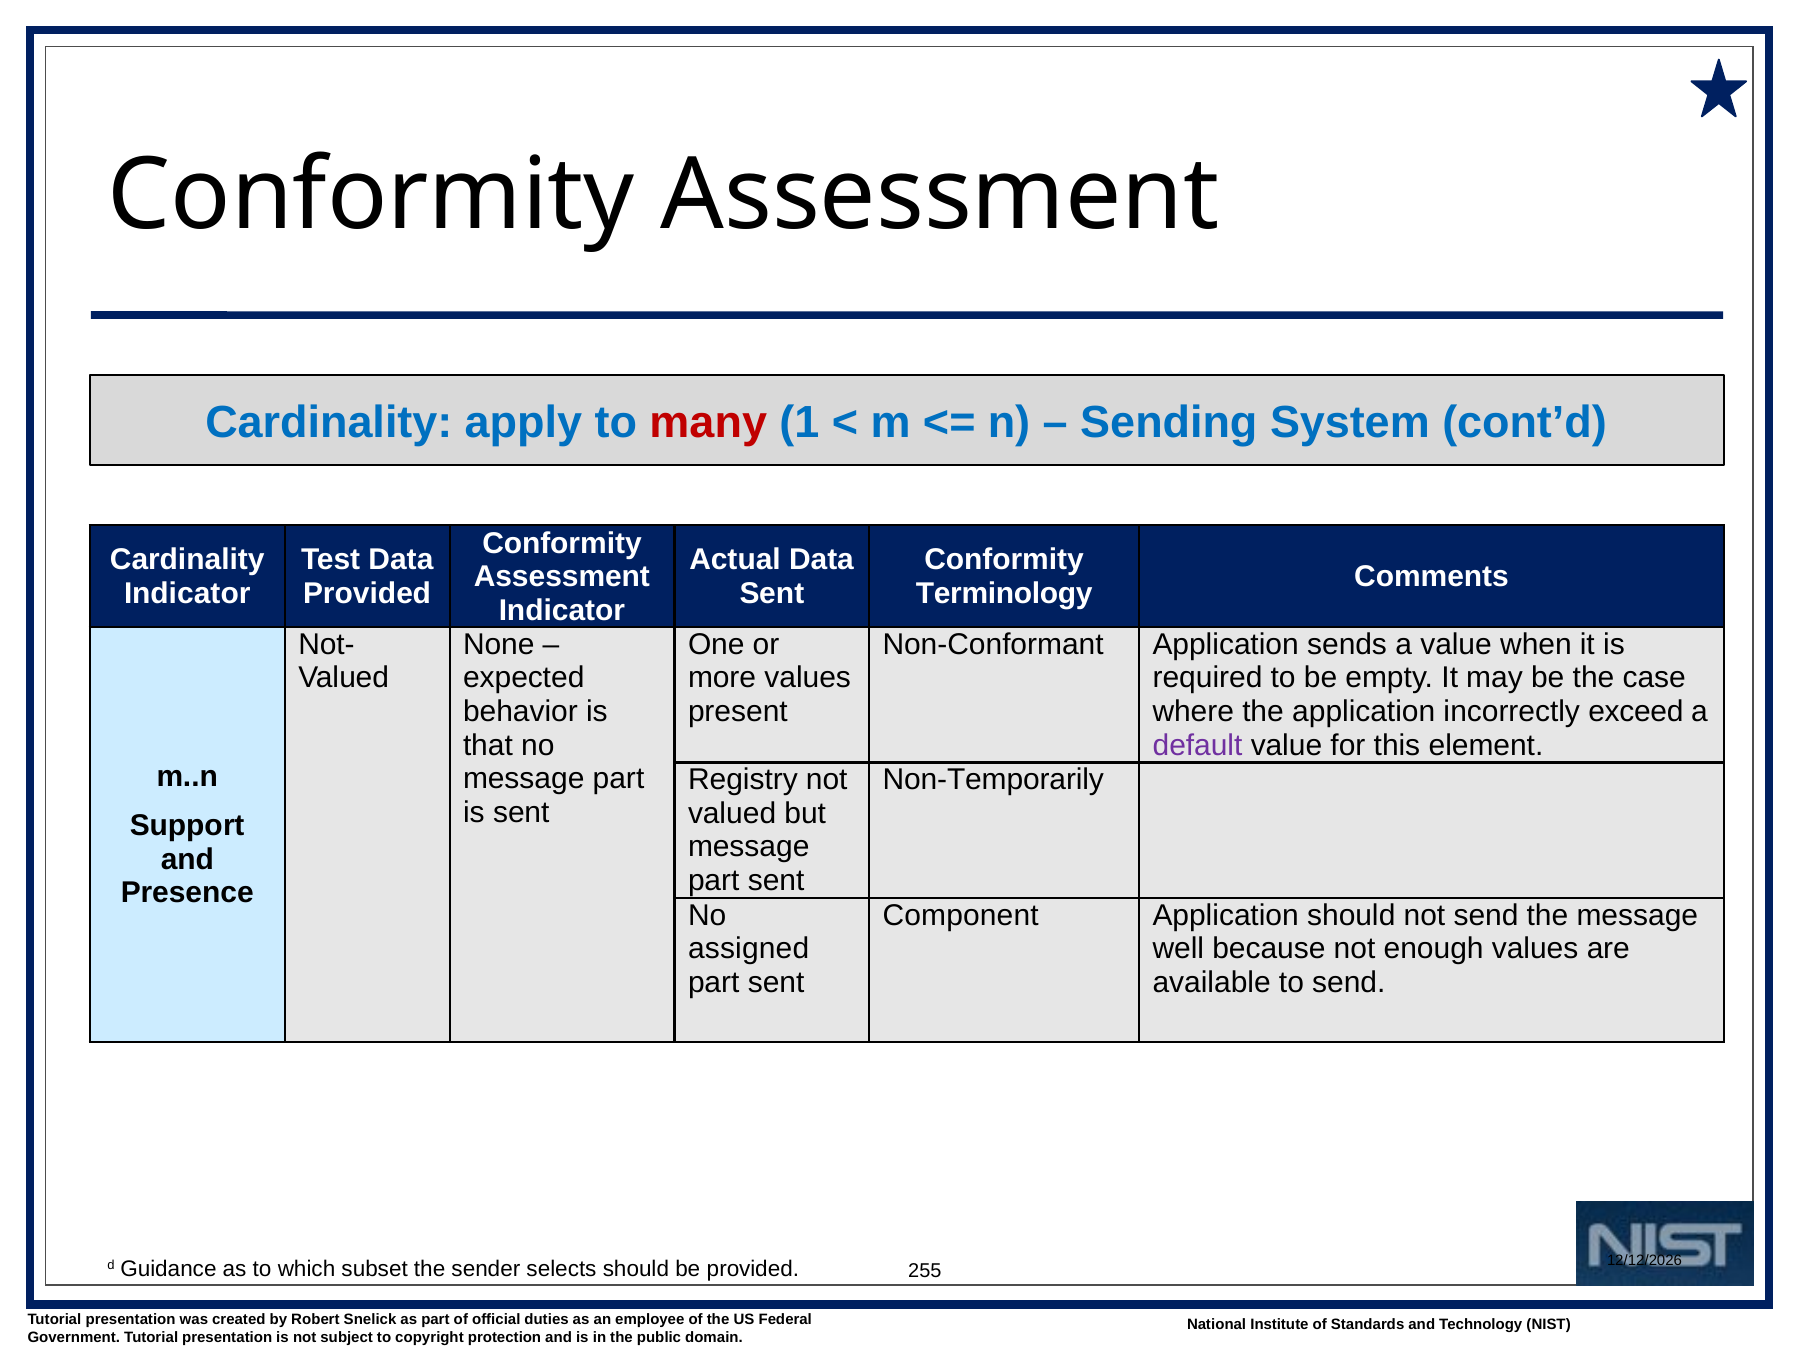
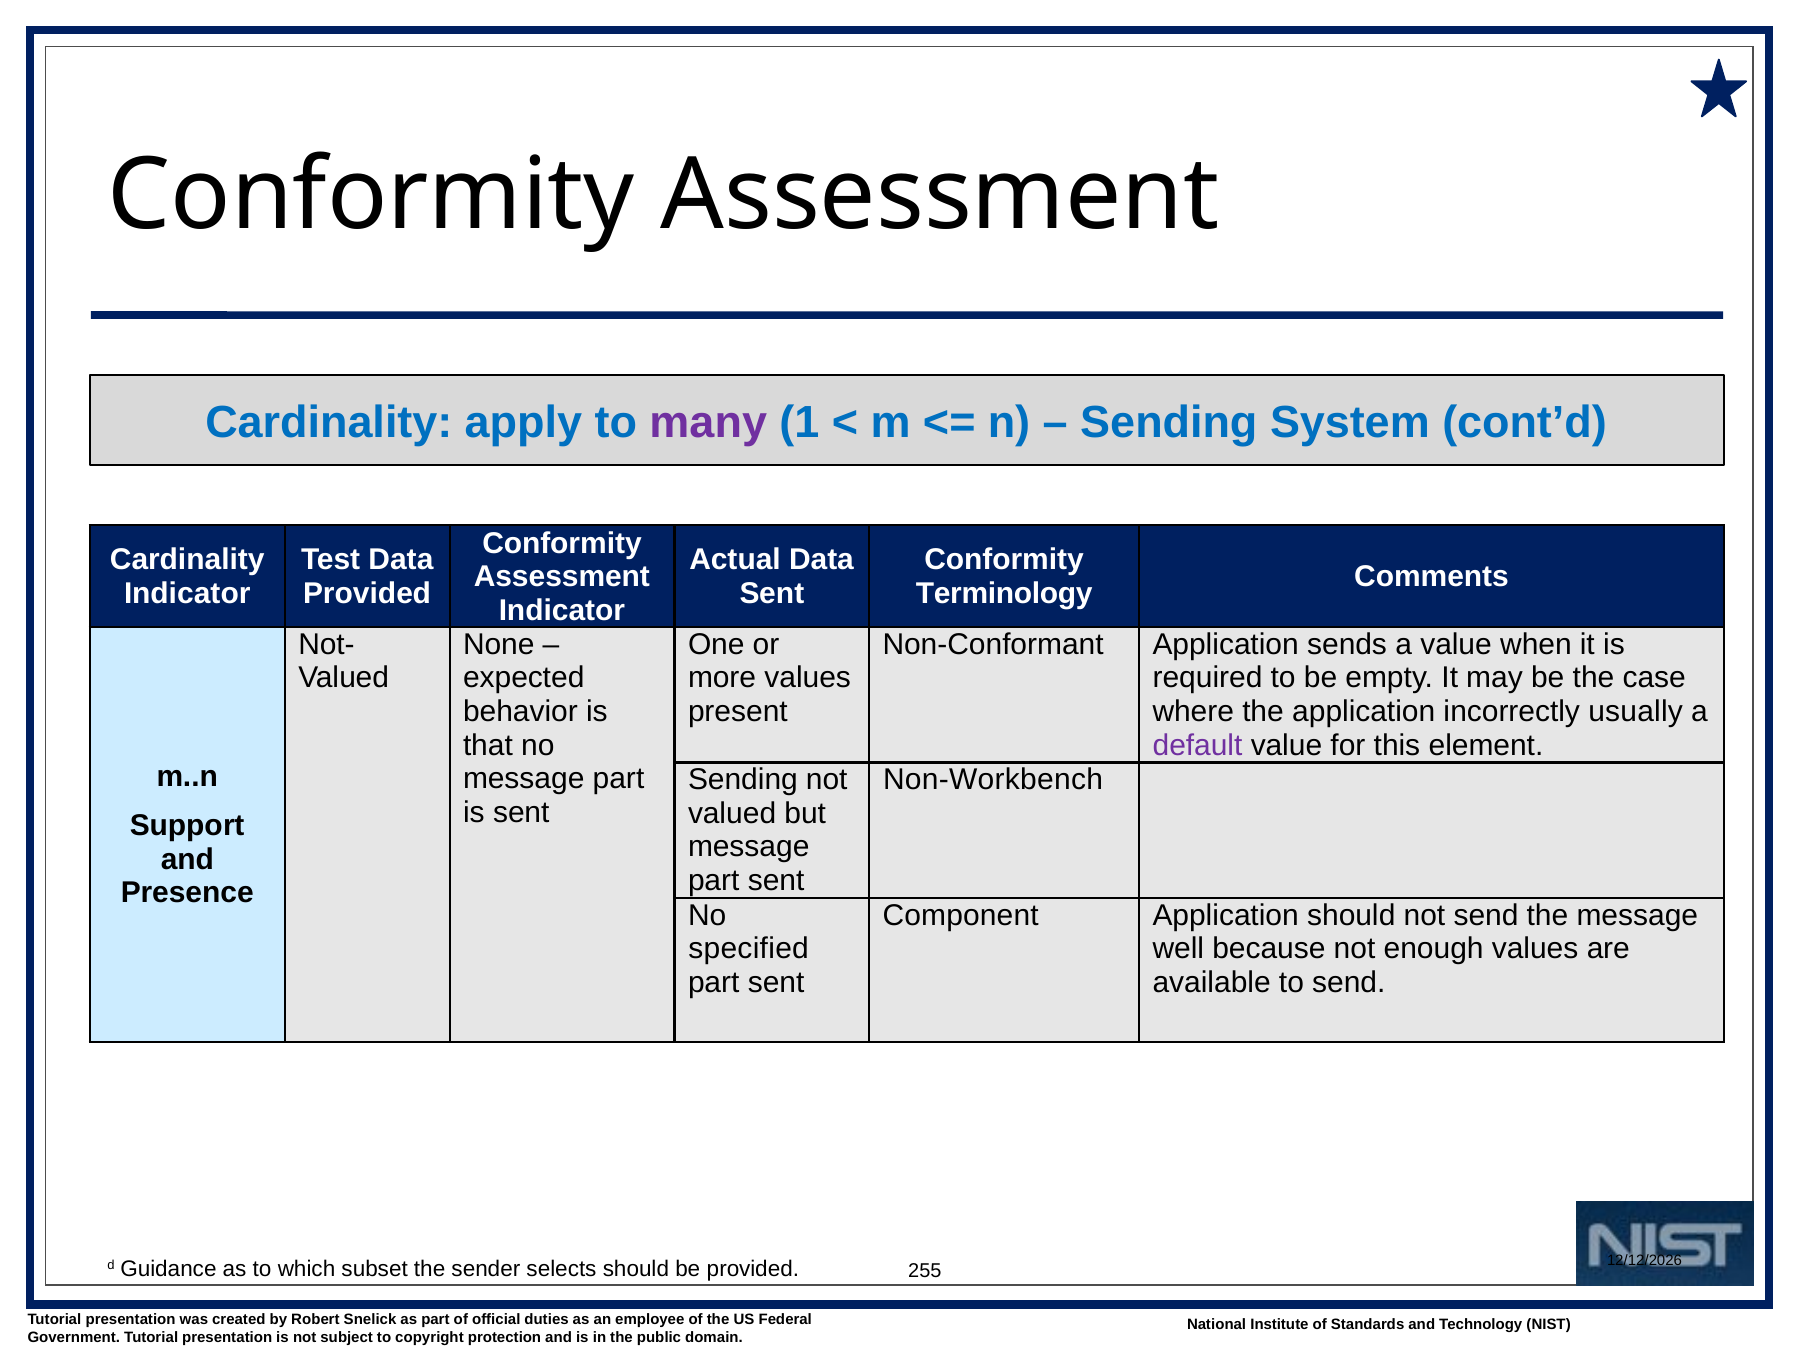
many colour: red -> purple (708, 423)
exceed: exceed -> usually (1636, 711)
Registry: Registry -> Sending (743, 779)
Non-Temporarily: Non-Temporarily -> Non-Workbench (993, 779)
assigned: assigned -> specified (749, 948)
